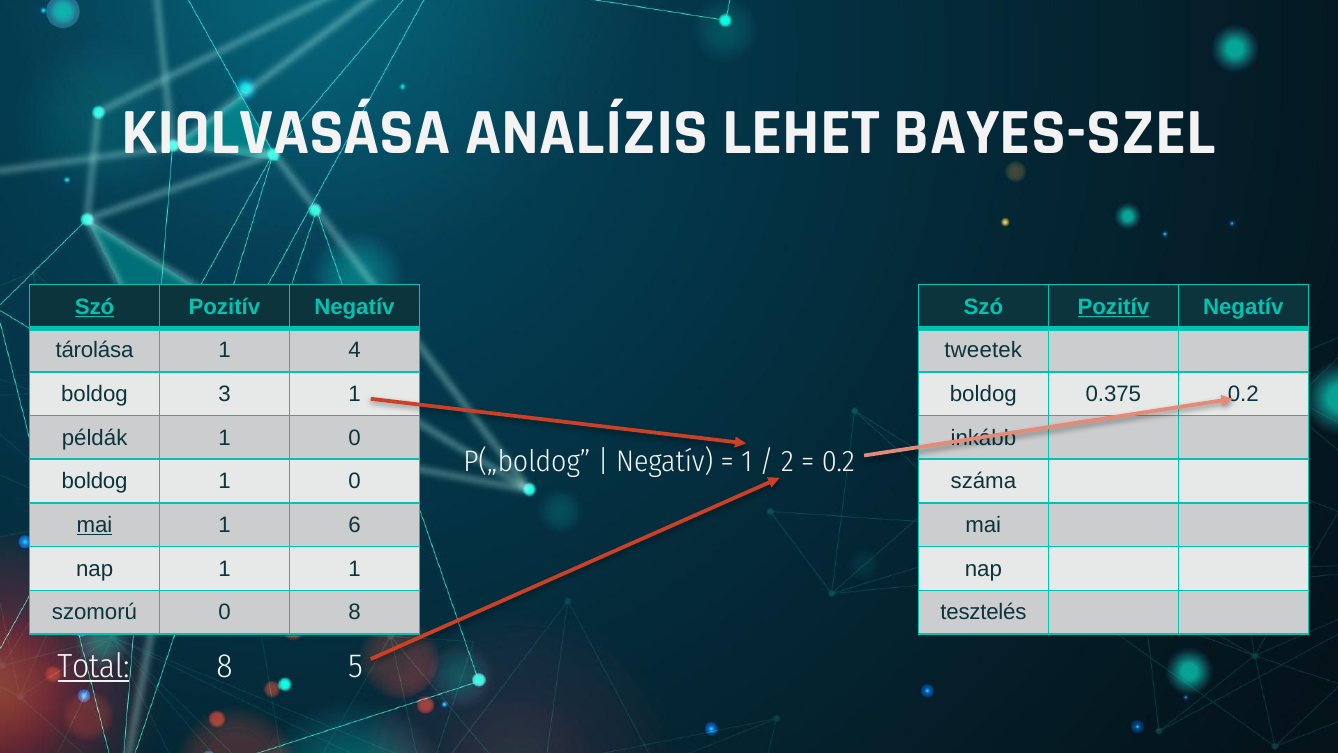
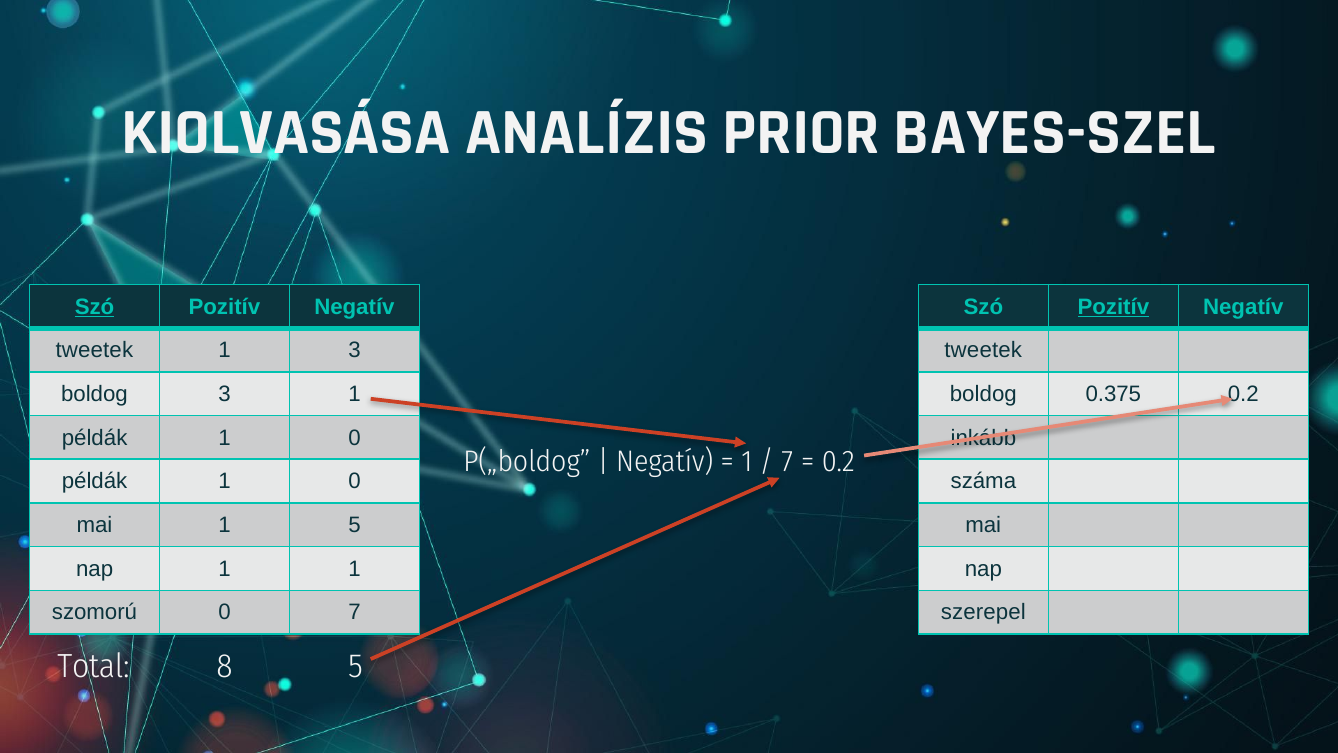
LEHET: LEHET -> PRIOR (802, 132)
tárolása: tárolása -> tweetek (94, 350)
1 4: 4 -> 3 (355, 350)
2: 2 -> 7 (787, 461)
boldog: boldog -> példák (95, 481)
mai underline: present -> none (94, 525)
1 6: 6 -> 5 (355, 525)
0 8: 8 -> 7 (355, 612)
tesztelés: tesztelés -> szerepel (983, 612)
Total underline: present -> none (94, 666)
